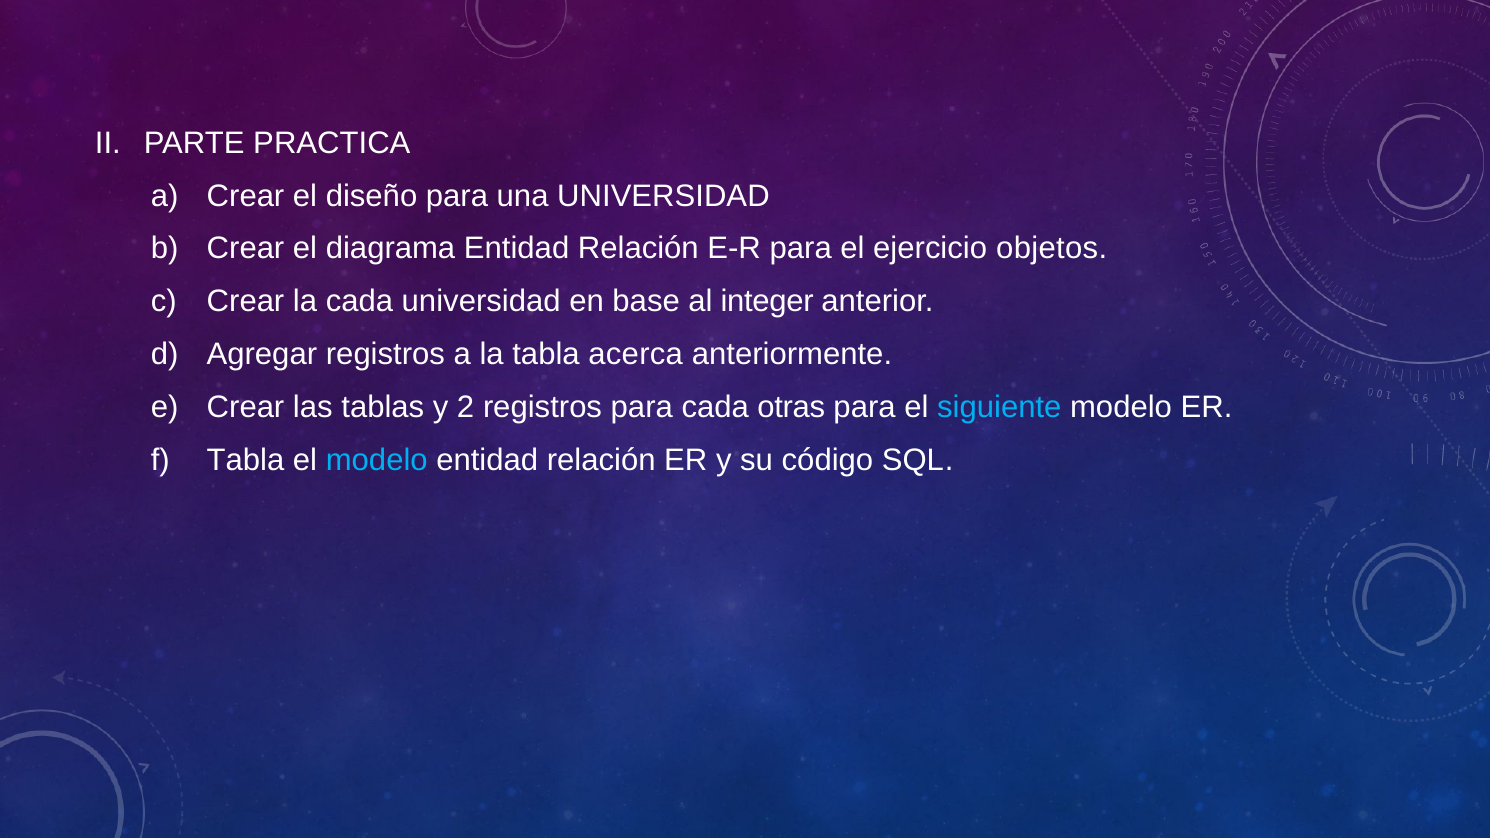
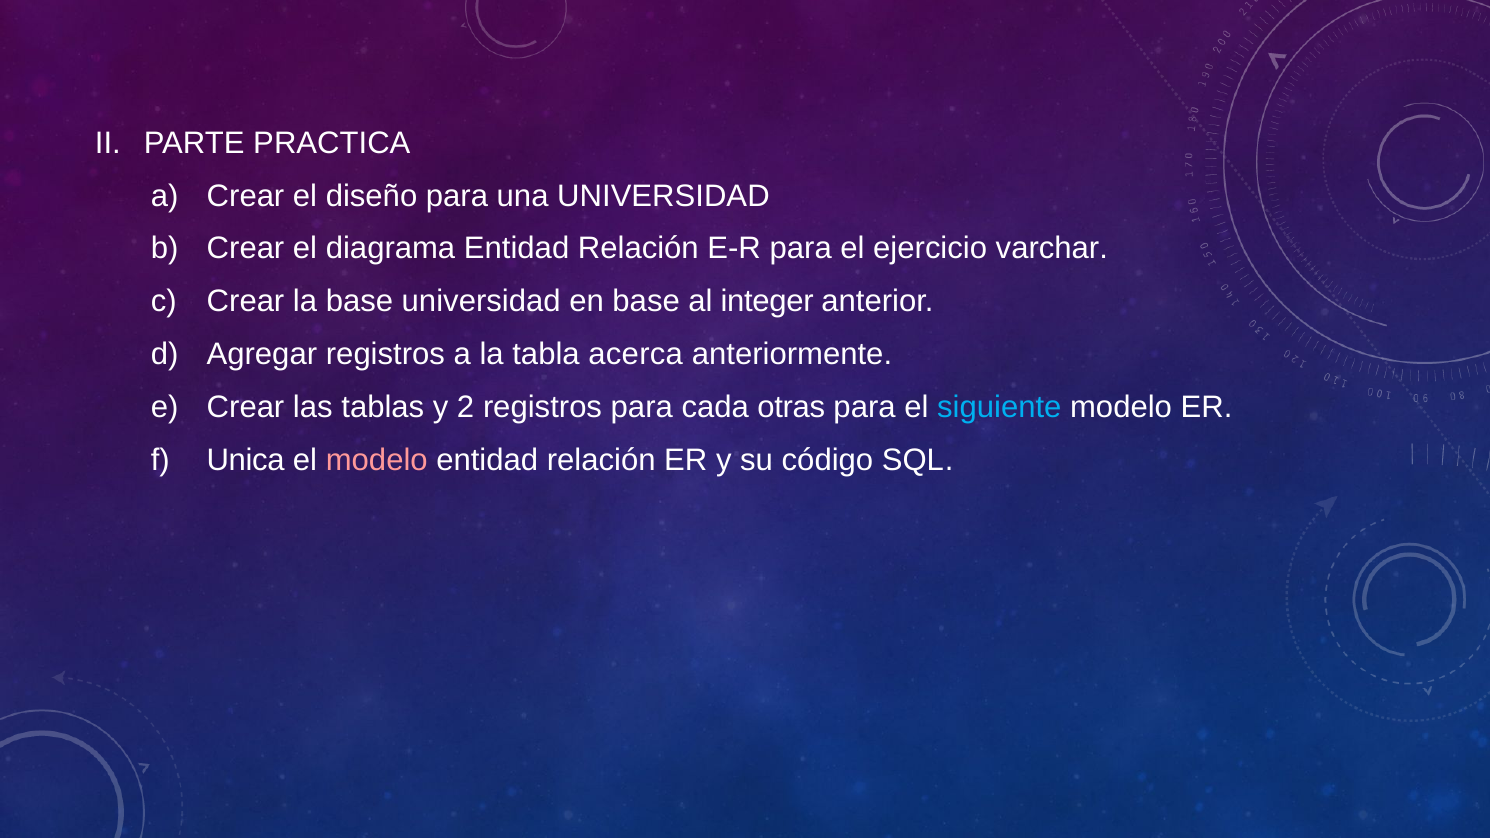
objetos: objetos -> varchar (1052, 249)
la cada: cada -> base (359, 302)
Tabla: Tabla -> Unica (246, 460)
modelo colour: light blue -> pink (377, 460)
